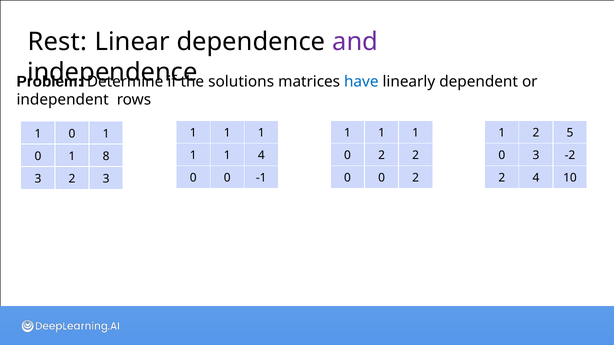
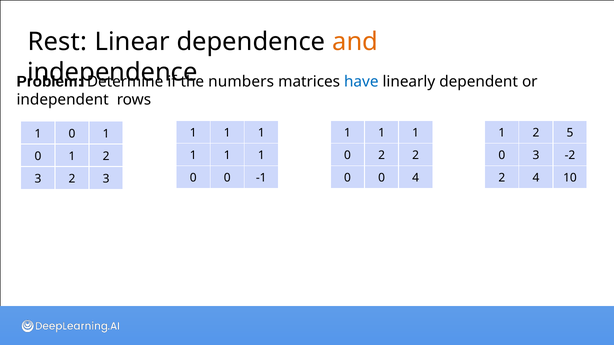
and colour: purple -> orange (355, 42)
solutions: solutions -> numbers (241, 82)
4: 4 -> 1 (261, 156)
0 1 8: 8 -> 2 (106, 156)
0 0 2: 2 -> 4 (416, 178)
